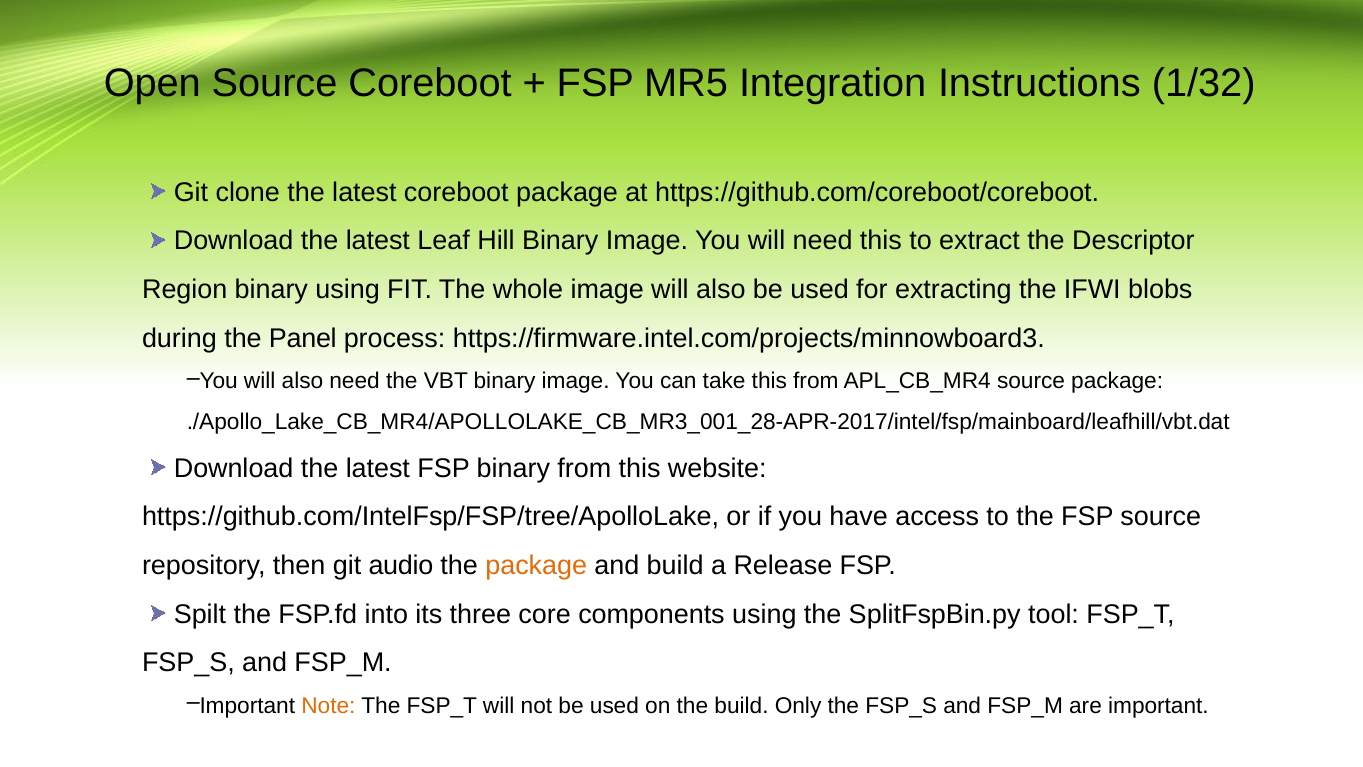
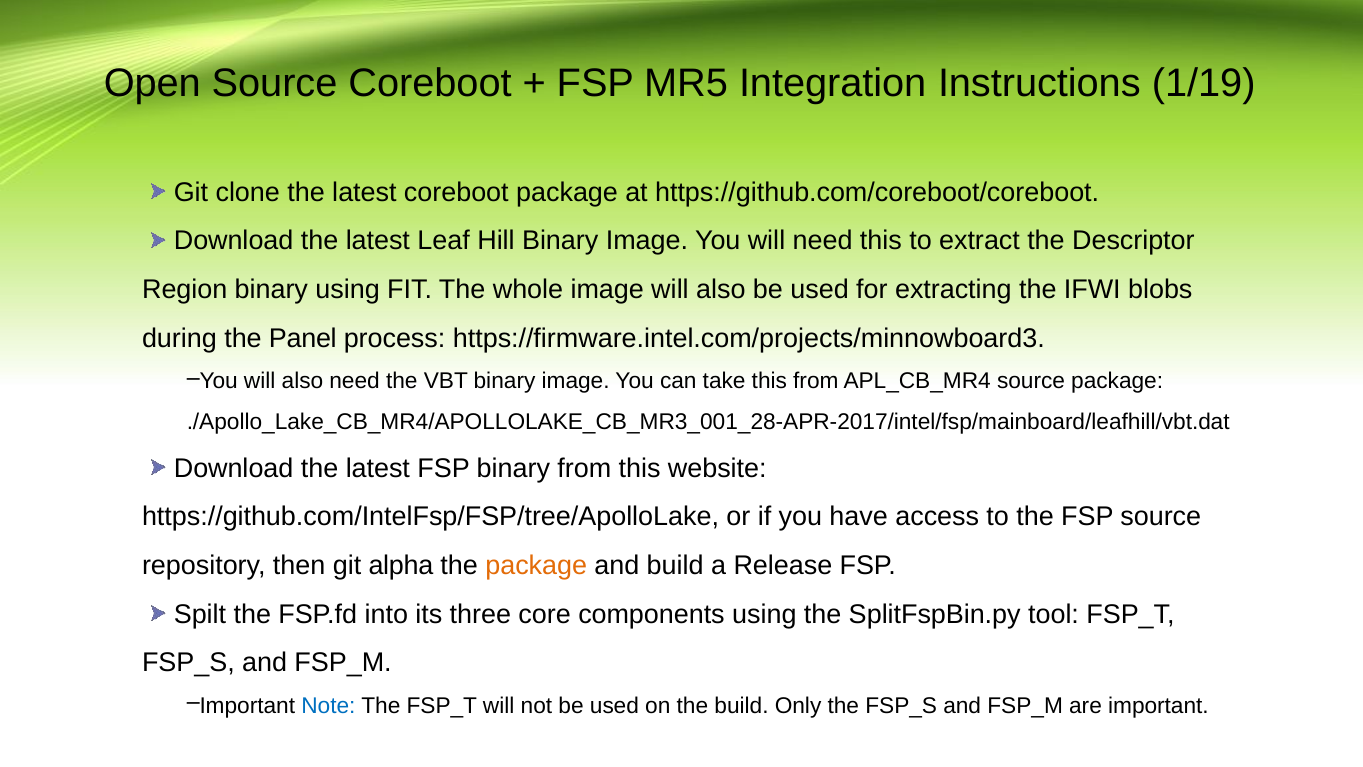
1/32: 1/32 -> 1/19 (1204, 84)
audio: audio -> alpha (401, 565)
Note colour: orange -> blue (328, 706)
